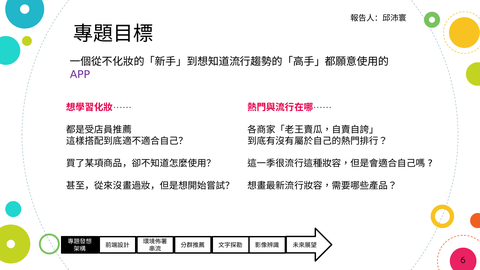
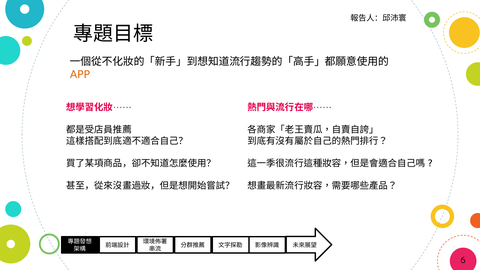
APP colour: purple -> orange (80, 75)
